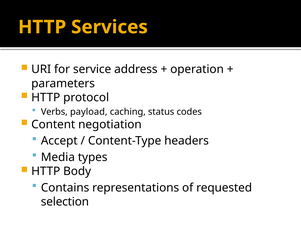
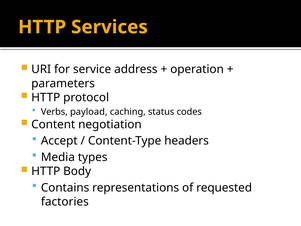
selection: selection -> factories (65, 202)
